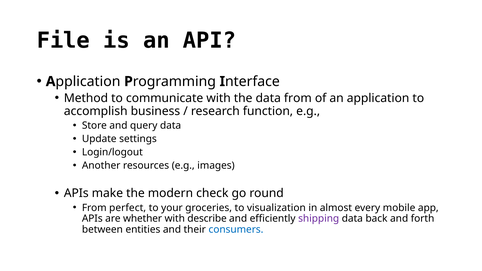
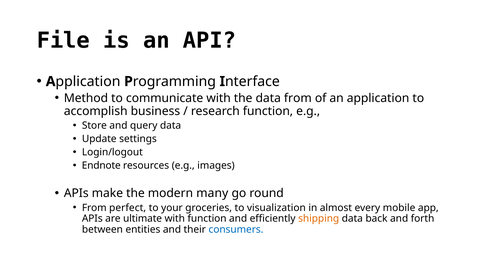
Another: Another -> Endnote (101, 166)
check: check -> many (212, 193)
whether: whether -> ultimate (143, 219)
with describe: describe -> function (207, 219)
shipping colour: purple -> orange (319, 219)
